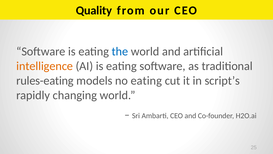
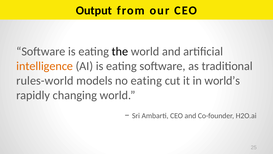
Quality: Quality -> Output (94, 10)
the colour: blue -> black (120, 51)
rules-eating: rules-eating -> rules-world (45, 81)
script’s: script’s -> world’s (222, 81)
